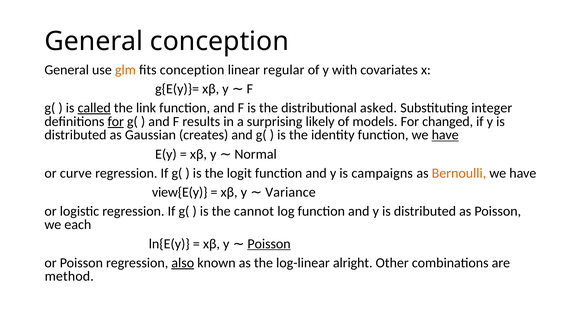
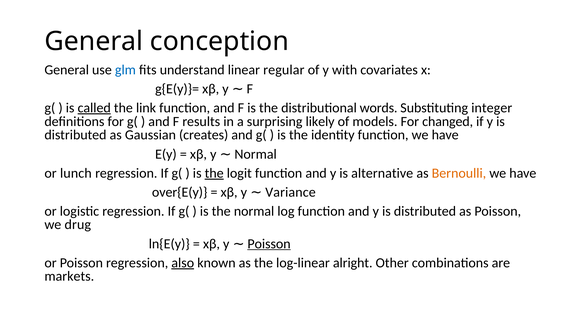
glm colour: orange -> blue (125, 70)
fits conception: conception -> understand (192, 70)
asked: asked -> words (379, 108)
for underline: present -> none (116, 121)
have underline: present -> none (445, 135)
curve: curve -> lunch (76, 173)
the underline: none -> present (214, 173)
campaigns: campaigns -> alternative (382, 173)
view{E(y: view{E(y -> over{E(y (180, 192)
the cannot: cannot -> normal (254, 211)
each: each -> drug (78, 225)
method: method -> markets (69, 276)
